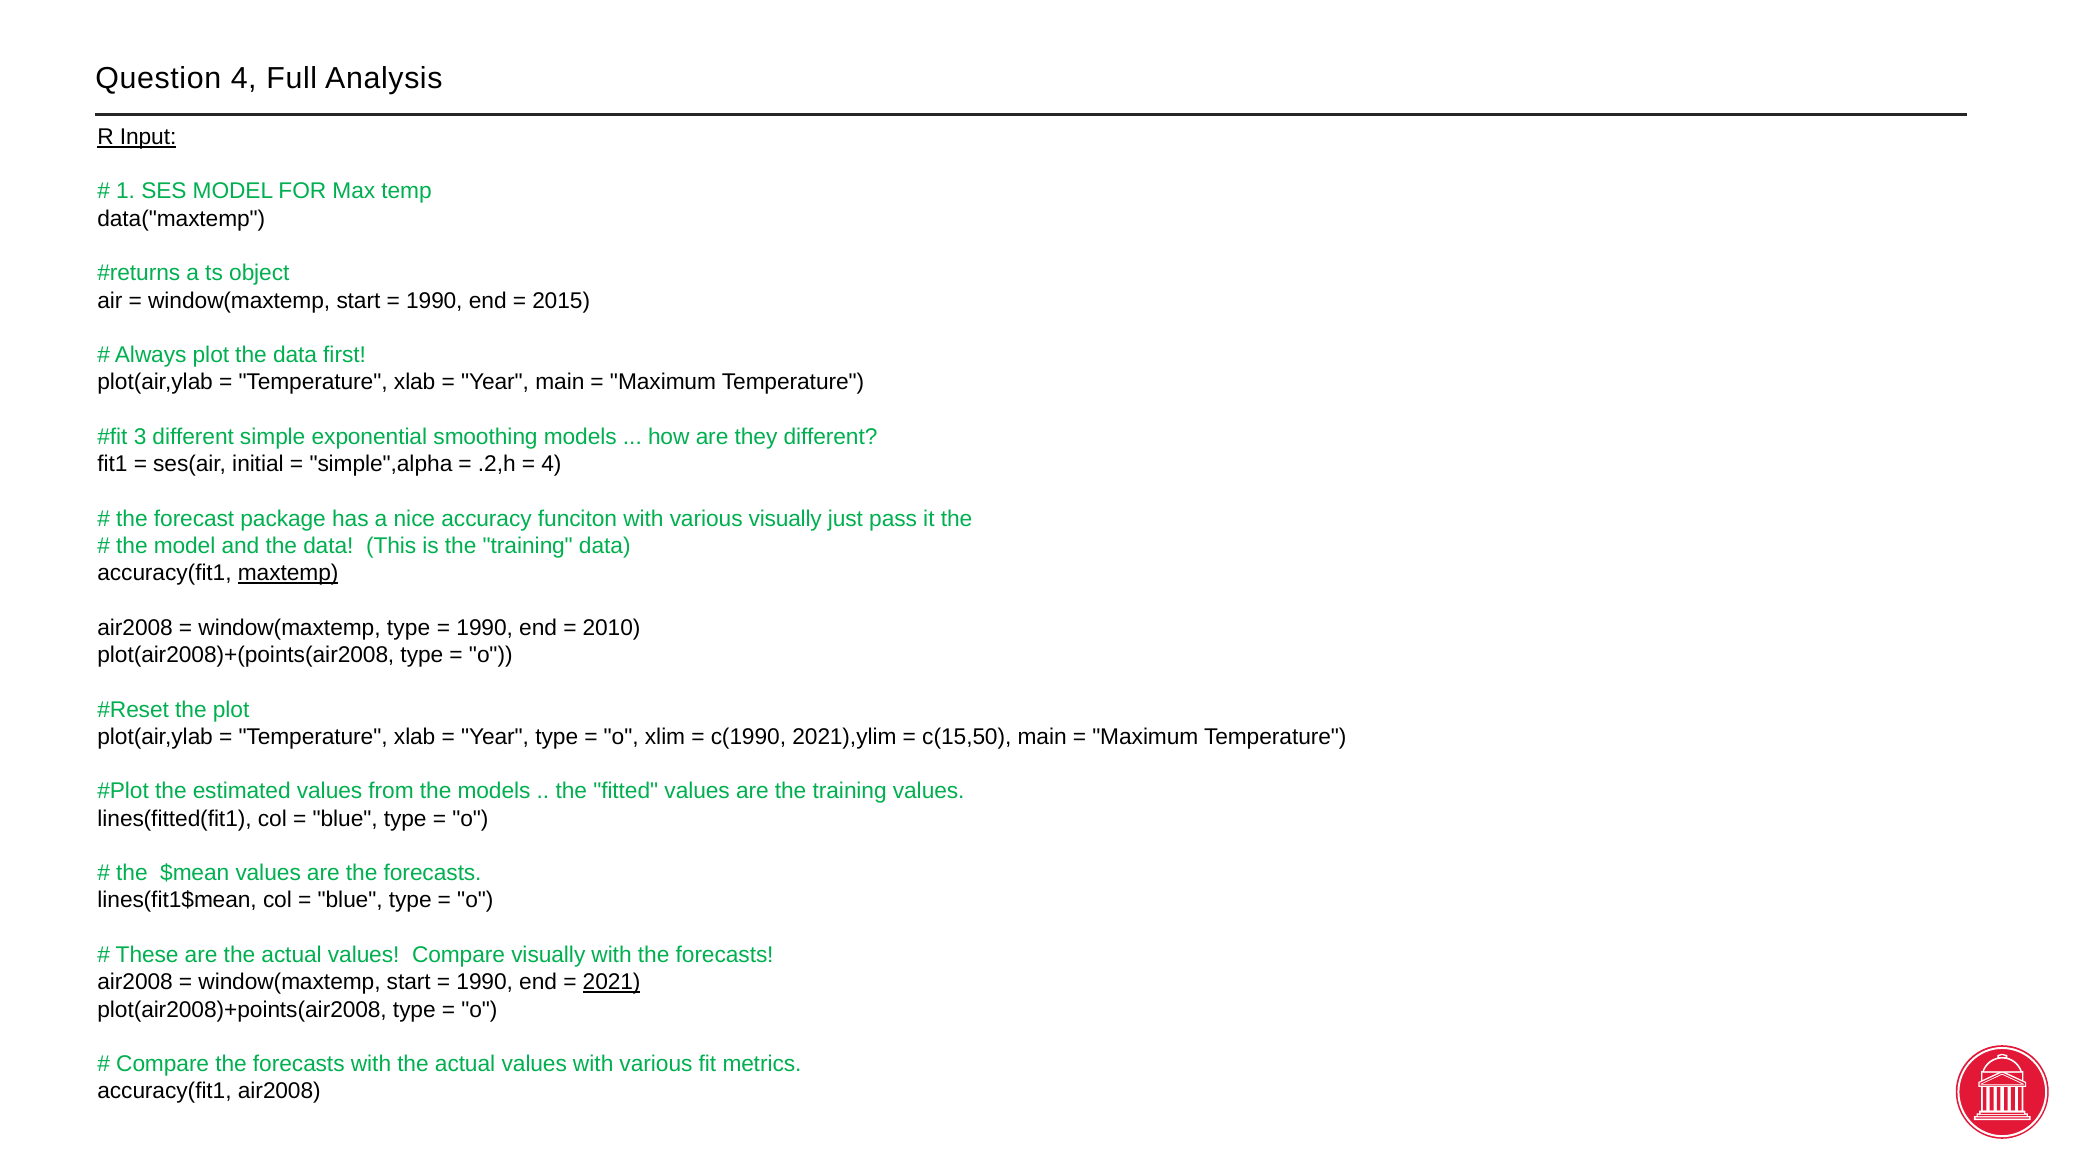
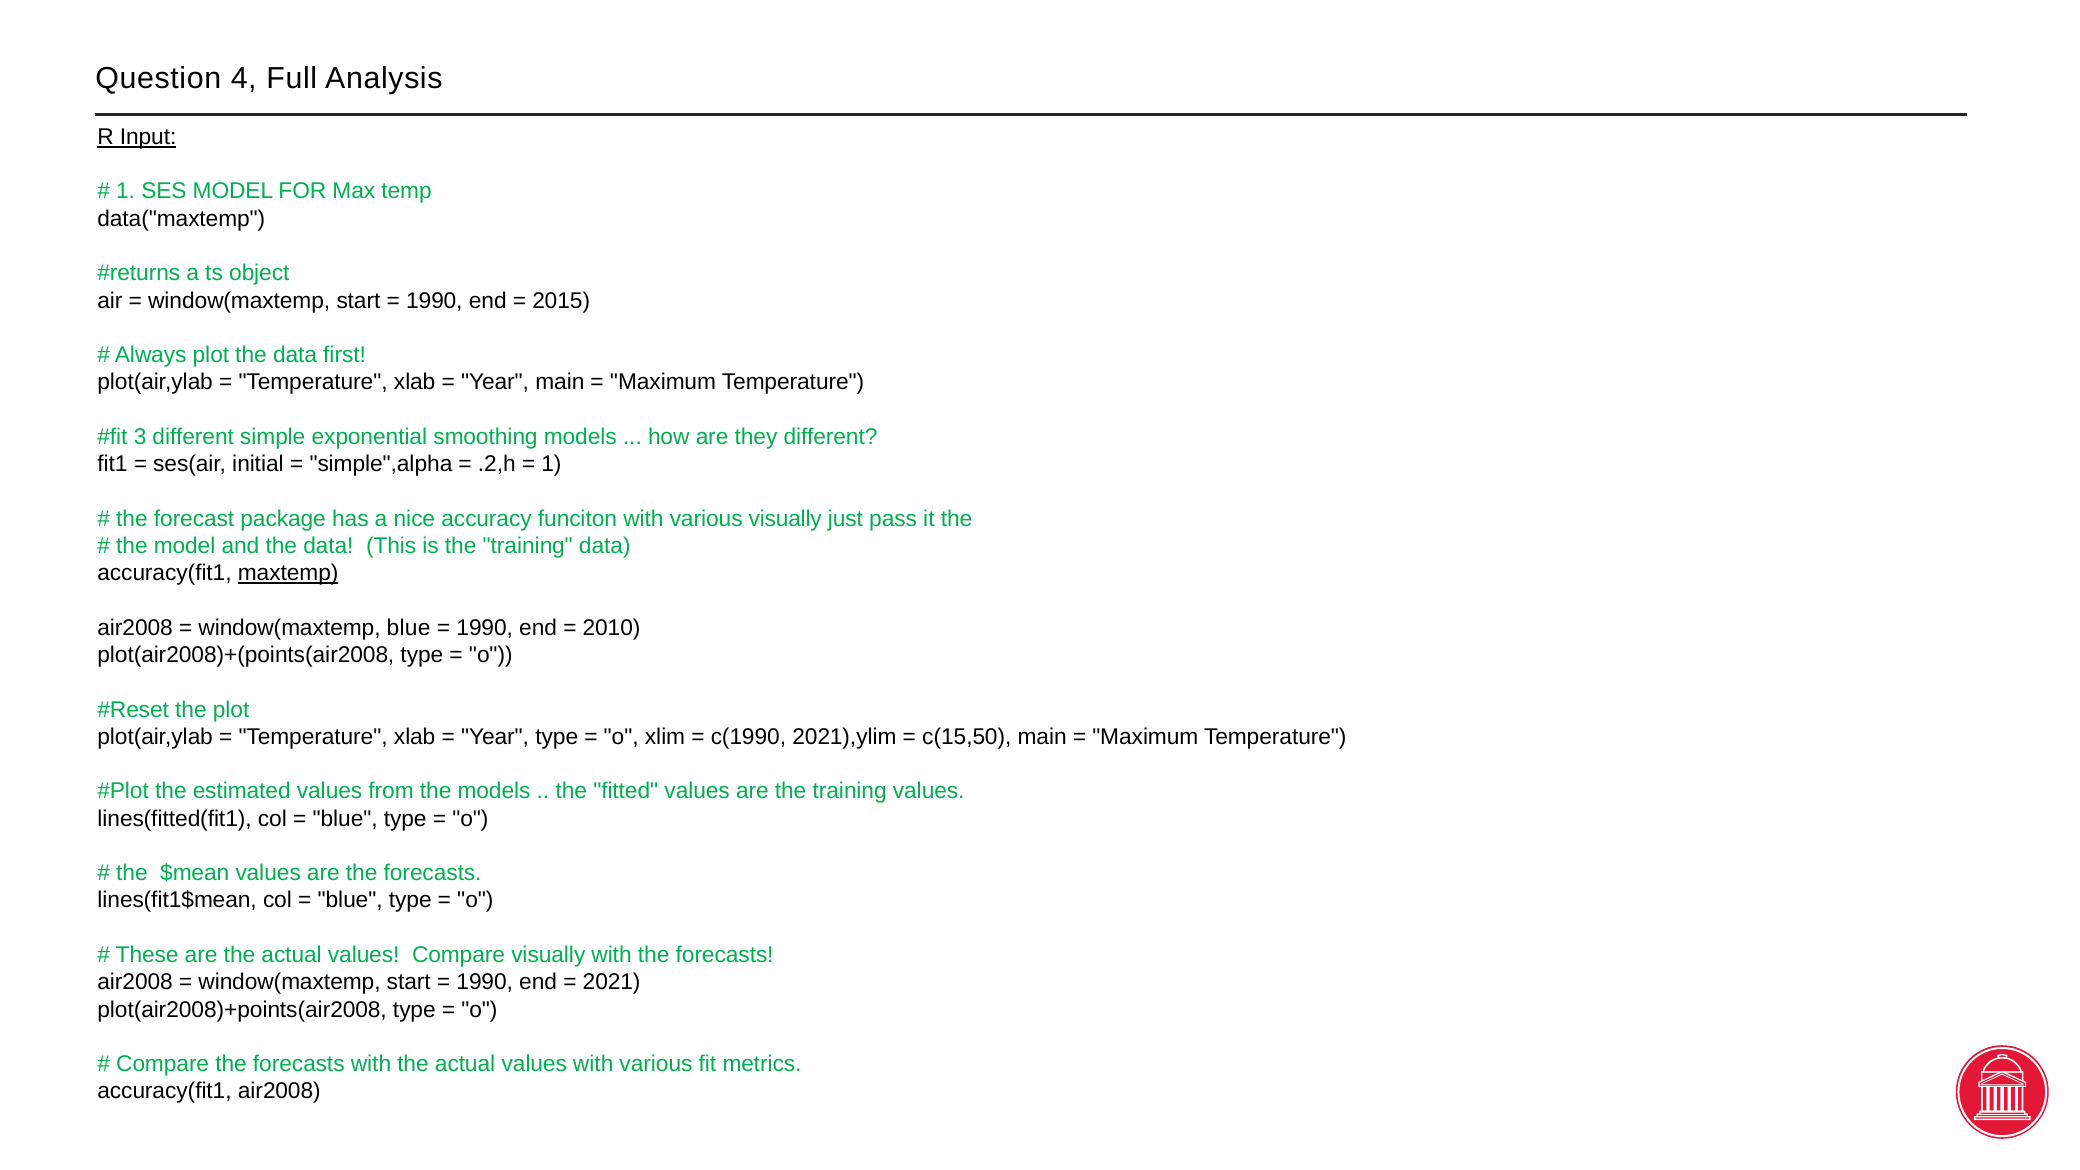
4: 4 -> 1 (551, 464)
window(maxtemp type: type -> blue (409, 628)
2021 underline: present -> none (612, 982)
